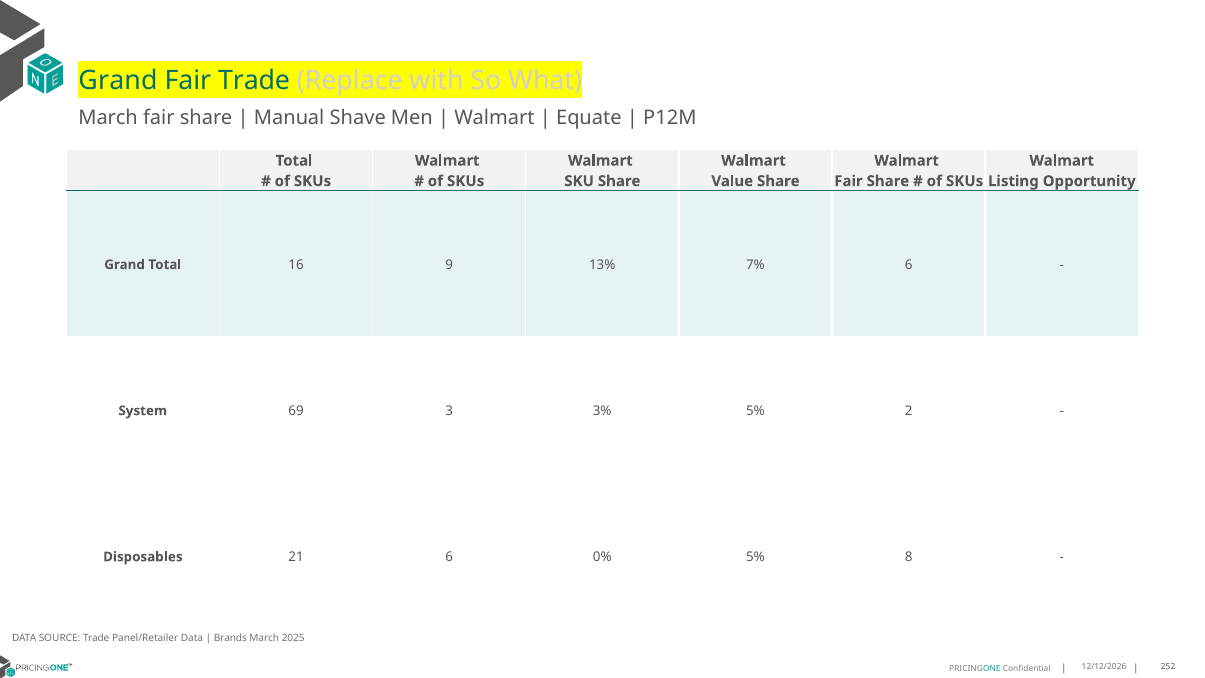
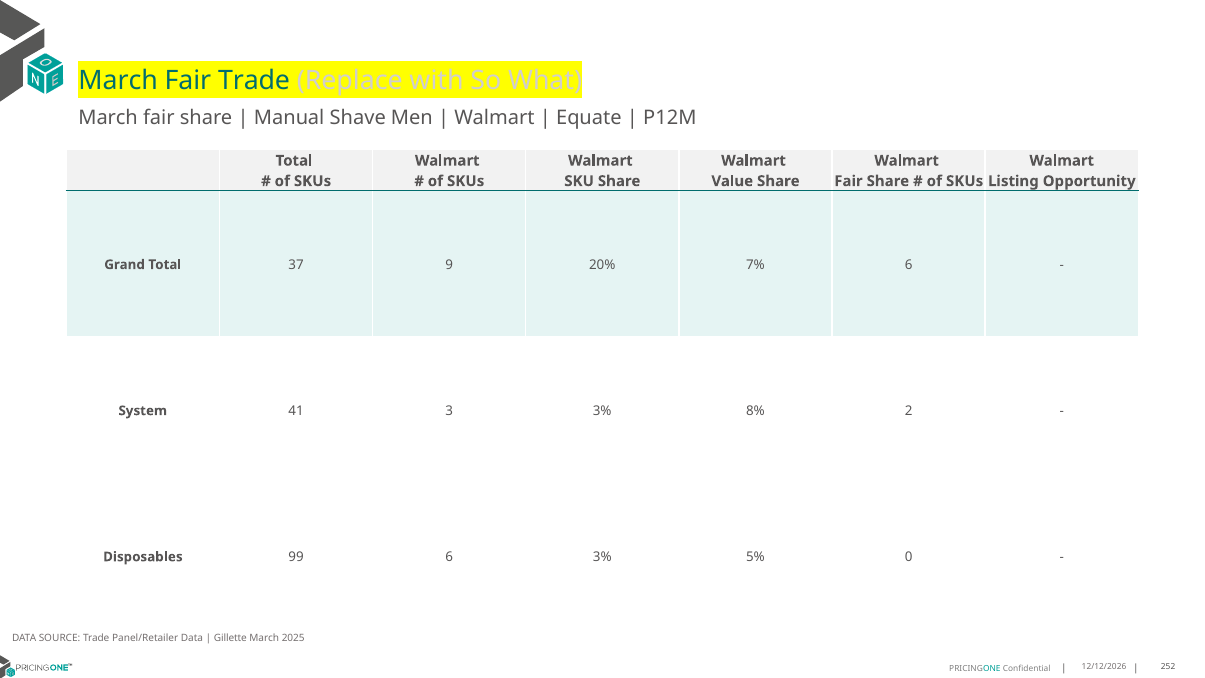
Grand: Grand -> March (118, 81)
16: 16 -> 37 (296, 265)
13%: 13% -> 20% (602, 265)
69: 69 -> 41 (296, 411)
3% 5%: 5% -> 8% (755, 411)
21: 21 -> 99 (296, 557)
6 0%: 0% -> 3% (602, 557)
8: 8 -> 0 (909, 557)
Brands: Brands -> Gillette (230, 638)
